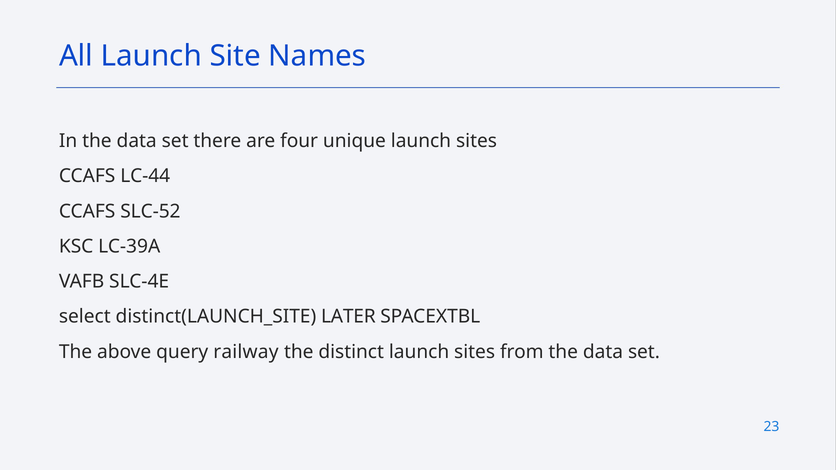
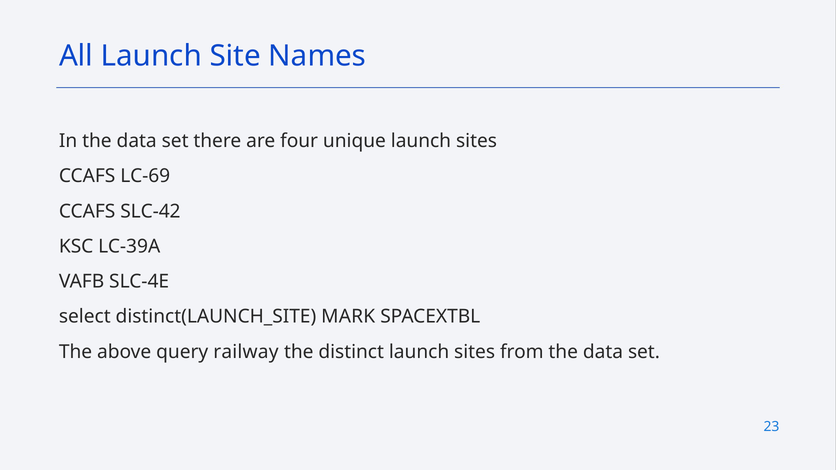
LC-44: LC-44 -> LC-69 (145, 176)
SLC-52: SLC-52 -> SLC-42 (150, 211)
LATER: LATER -> MARK (348, 317)
